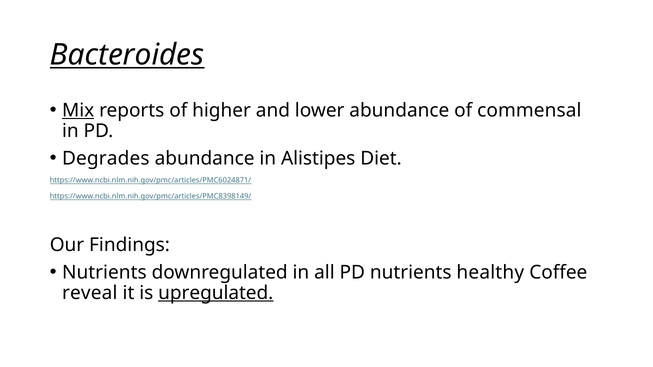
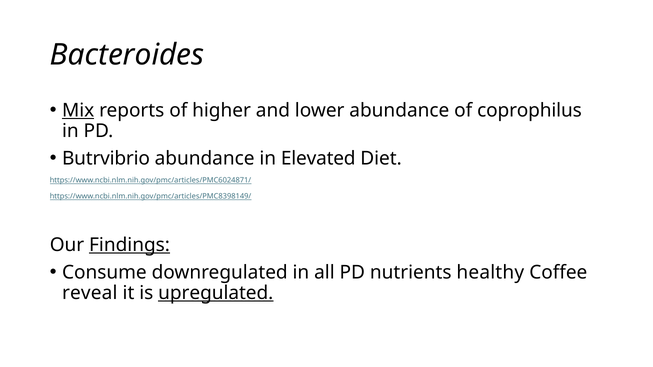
Bacteroides underline: present -> none (127, 55)
commensal: commensal -> coprophilus (529, 110)
Degrades: Degrades -> Butrvibrio (106, 158)
Alistipes: Alistipes -> Elevated (318, 158)
Findings underline: none -> present (130, 245)
Nutrients: Nutrients -> Consume (104, 272)
